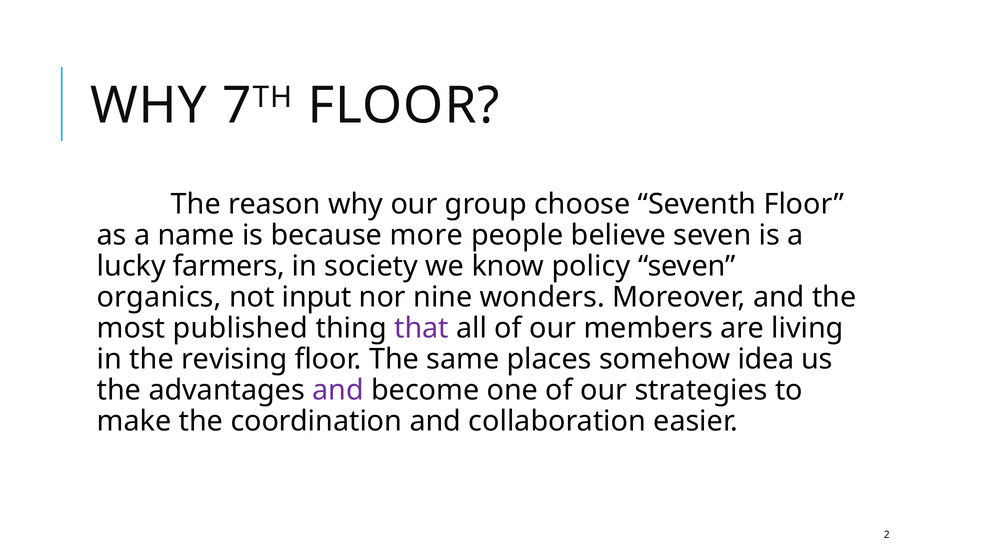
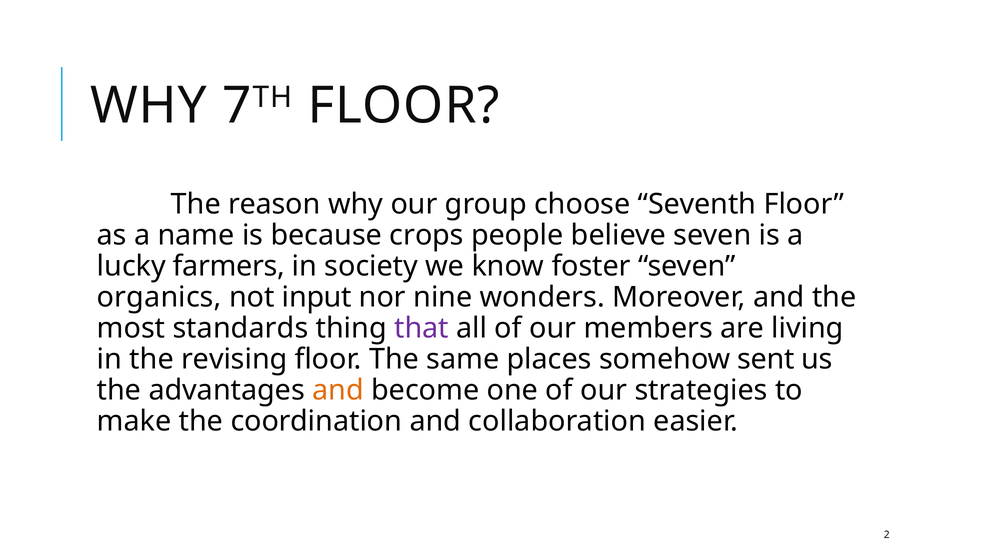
more: more -> crops (427, 235)
policy: policy -> foster (591, 266)
published: published -> standards (240, 328)
idea: idea -> sent (766, 359)
and colour: purple -> orange (338, 390)
